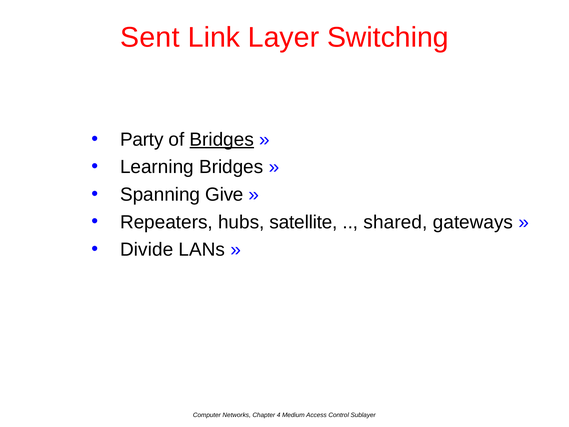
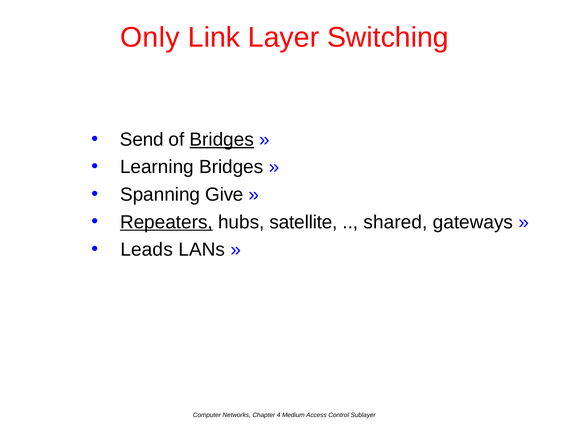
Sent: Sent -> Only (150, 38)
Party: Party -> Send (142, 139)
Repeaters underline: none -> present (166, 222)
Divide: Divide -> Leads (147, 249)
